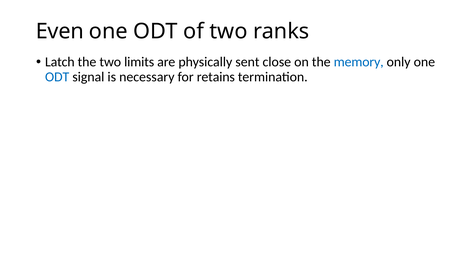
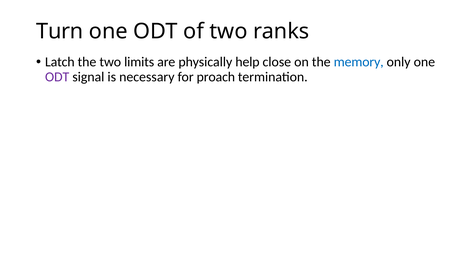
Even: Even -> Turn (60, 32)
sent: sent -> help (247, 62)
ODT colour: blue -> purple (57, 77)
retains: retains -> proach (216, 77)
